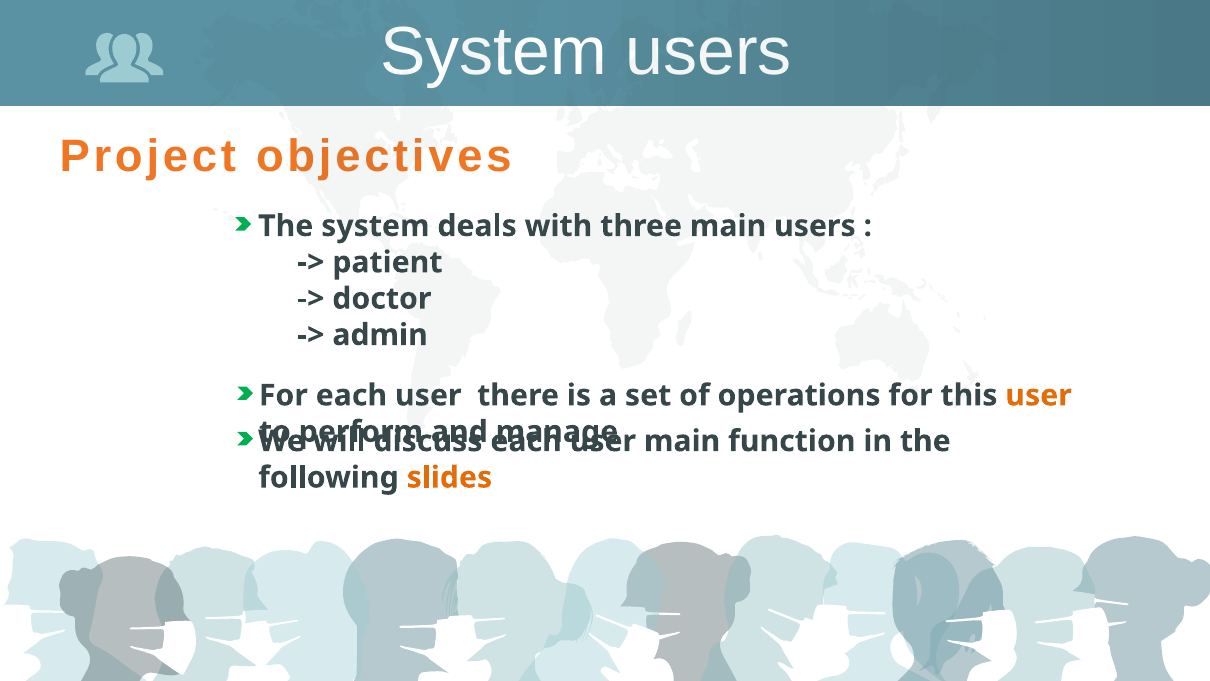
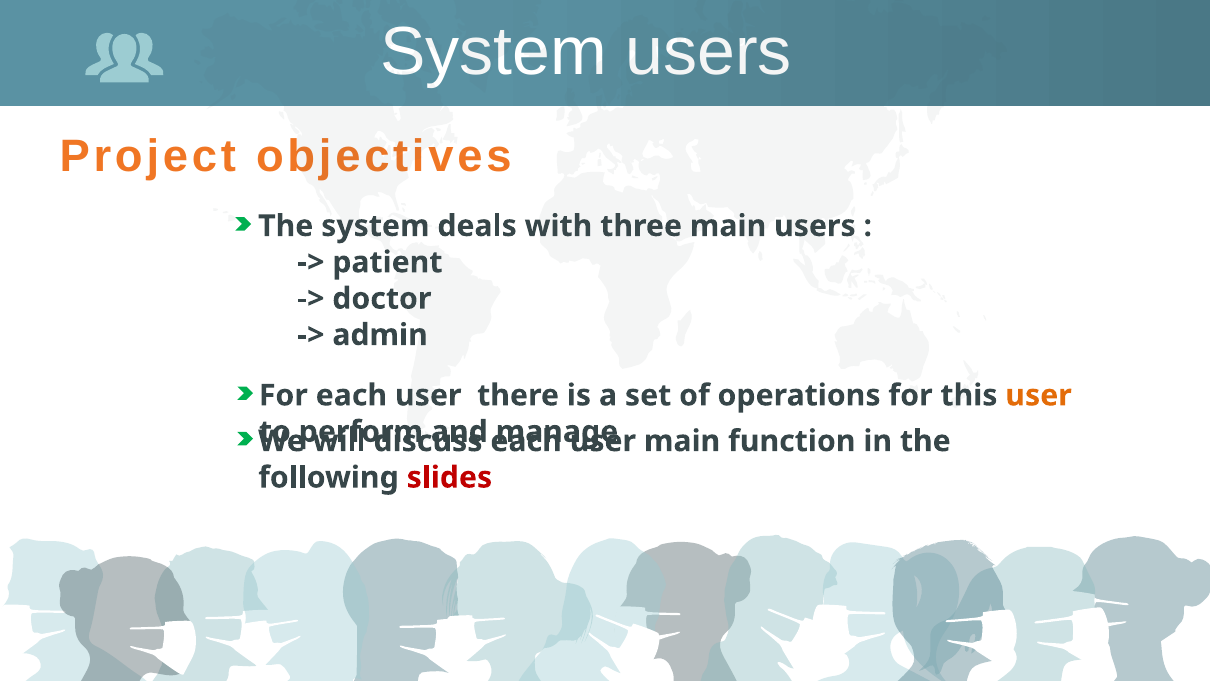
slides colour: orange -> red (449, 477)
